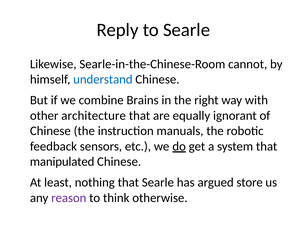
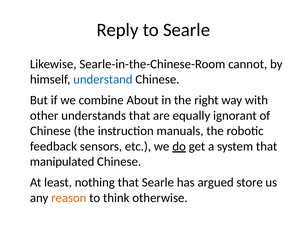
Brains: Brains -> About (143, 100)
architecture: architecture -> understands (94, 115)
reason colour: purple -> orange (69, 197)
